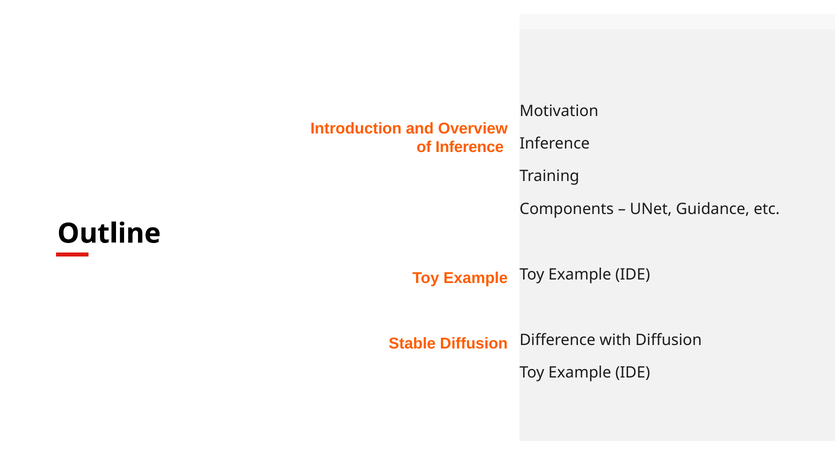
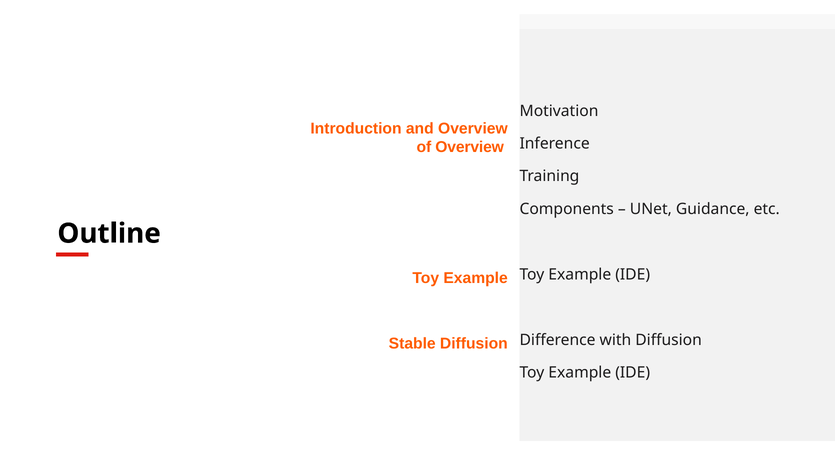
of Inference: Inference -> Overview (470, 147)
